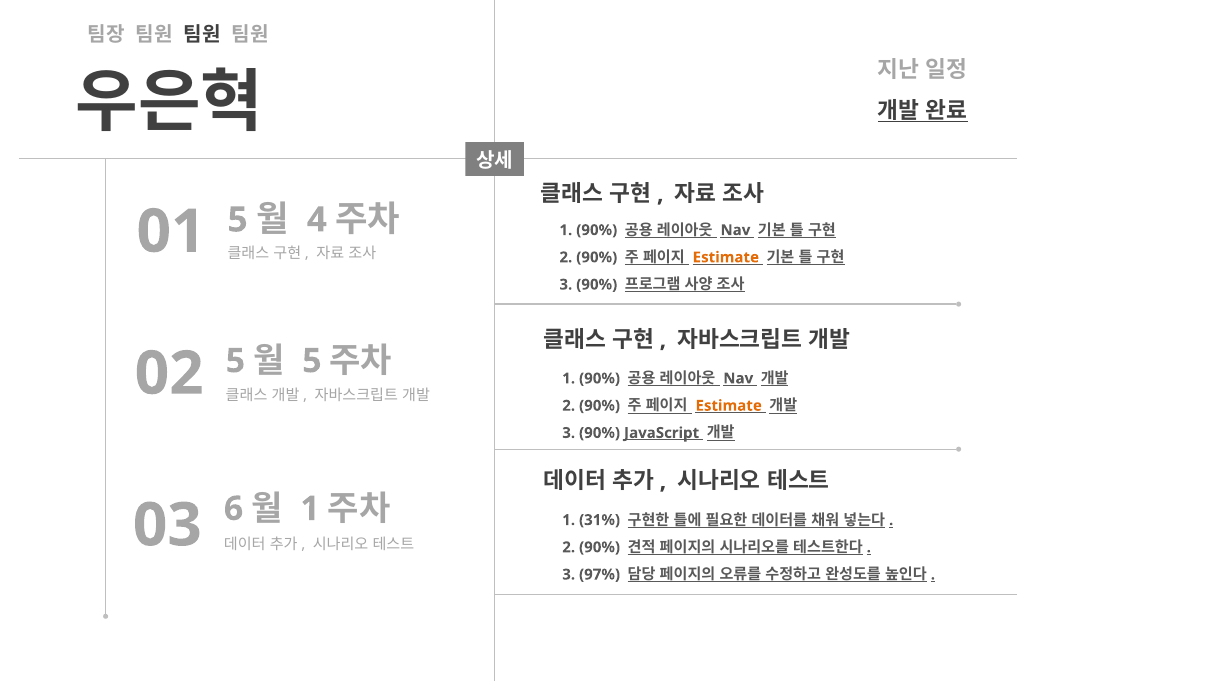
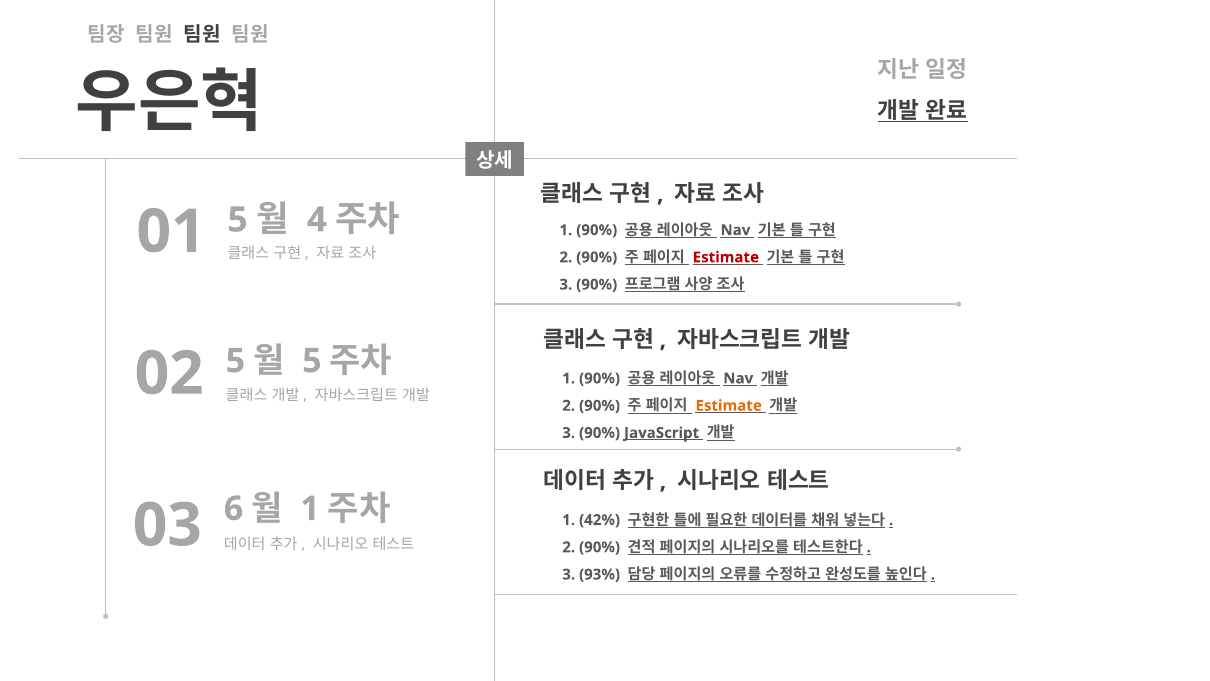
Estimate colour: orange -> red (726, 257)
31%: 31% -> 42% (600, 520)
97%: 97% -> 93% (600, 574)
